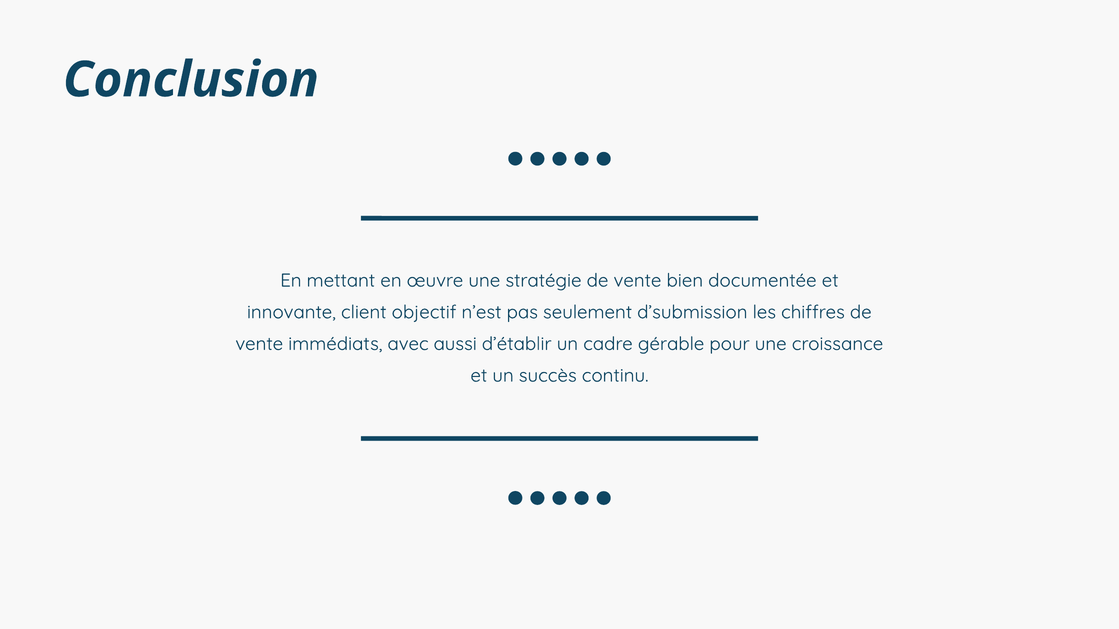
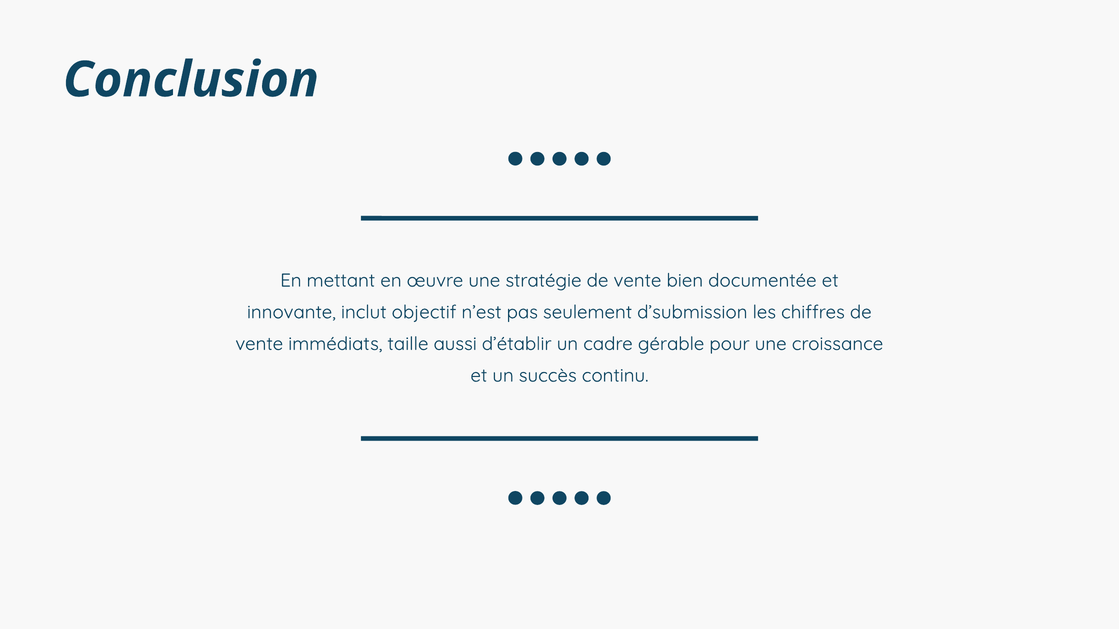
client: client -> inclut (364, 312)
avec: avec -> taille (408, 344)
